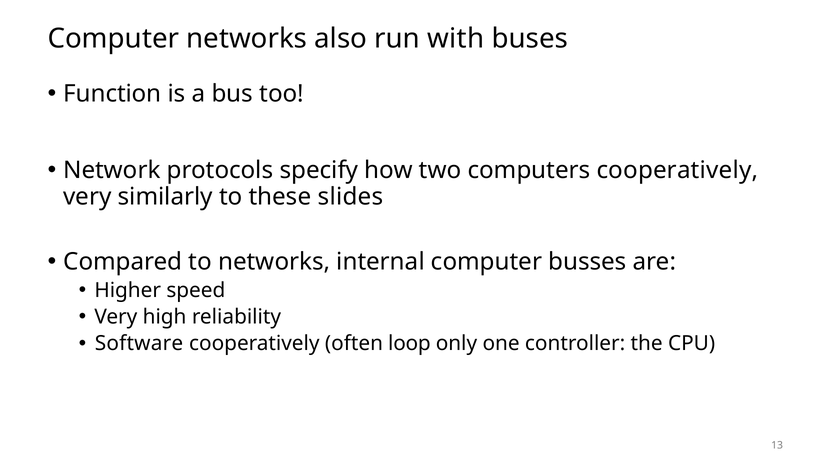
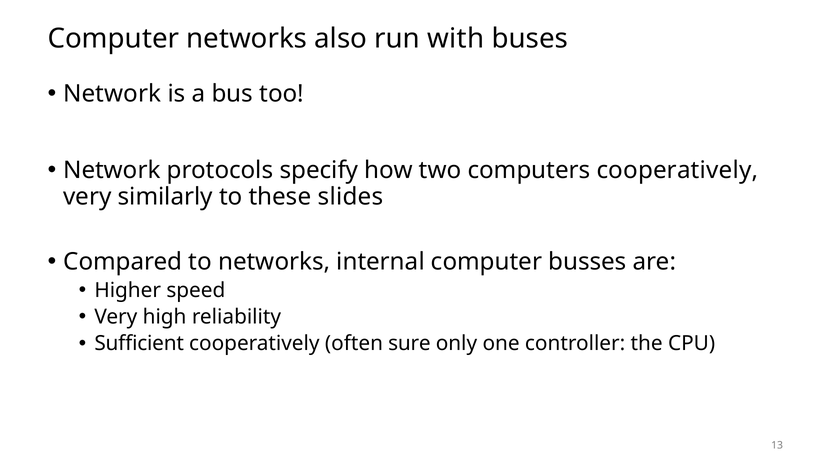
Function: Function -> Network (112, 94)
Software: Software -> Sufficient (139, 344)
loop: loop -> sure (409, 344)
